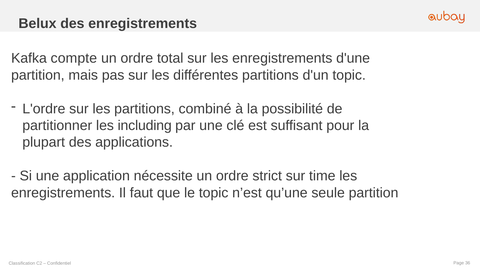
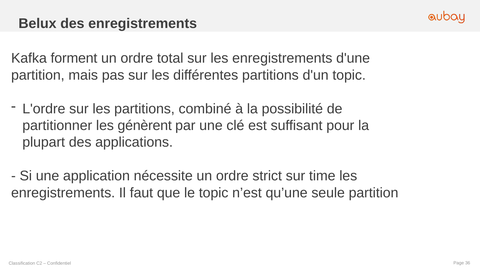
compte: compte -> forment (74, 58)
including: including -> génèrent (145, 126)
